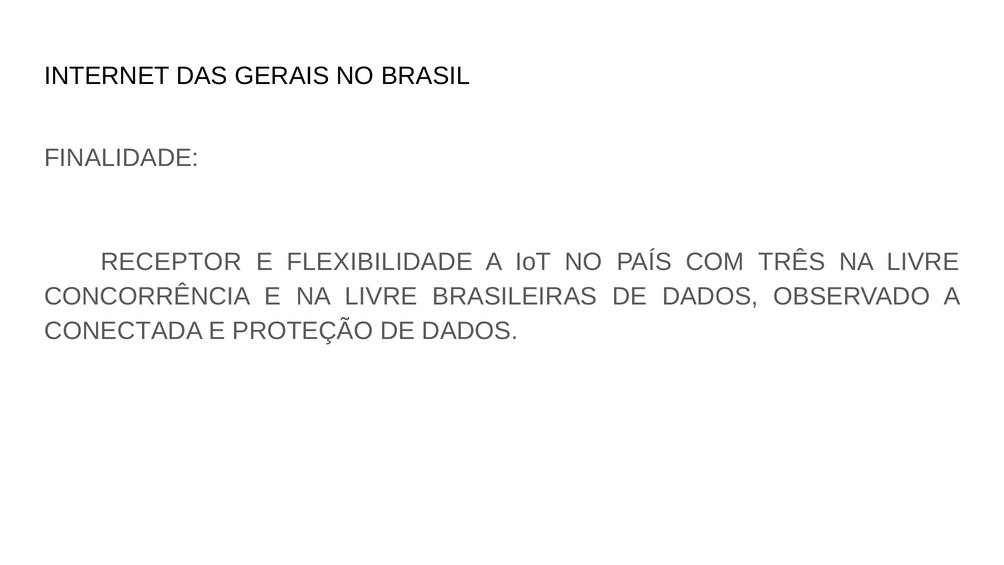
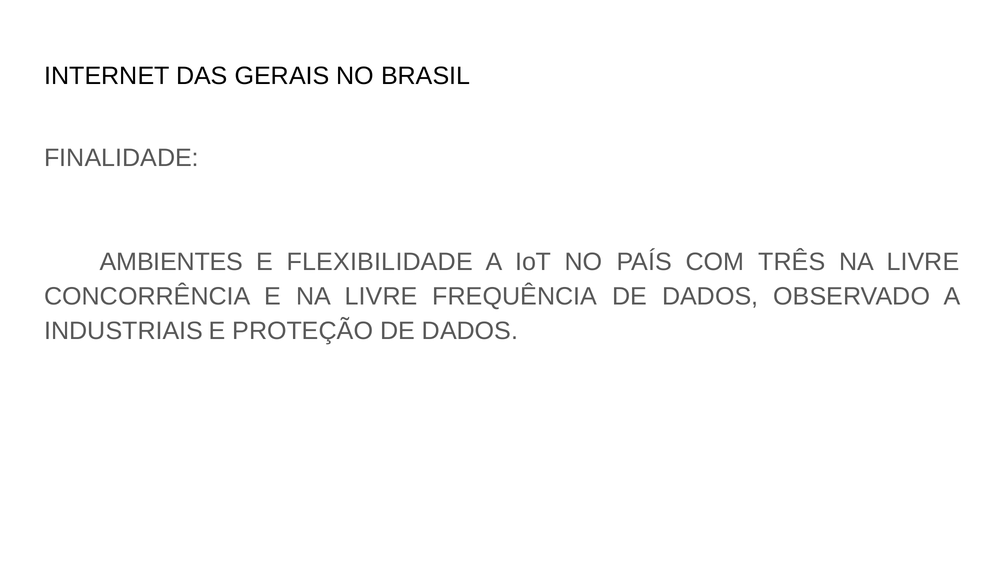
RECEPTOR: RECEPTOR -> AMBIENTES (171, 262)
BRASILEIRAS: BRASILEIRAS -> FREQUÊNCIA (515, 296)
CONECTADA: CONECTADA -> INDUSTRIAIS (124, 331)
